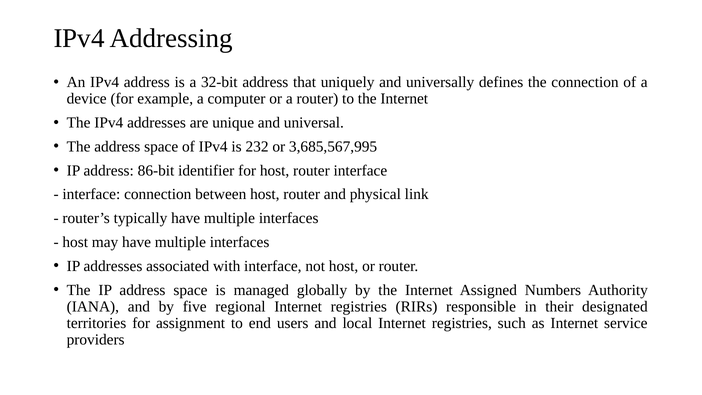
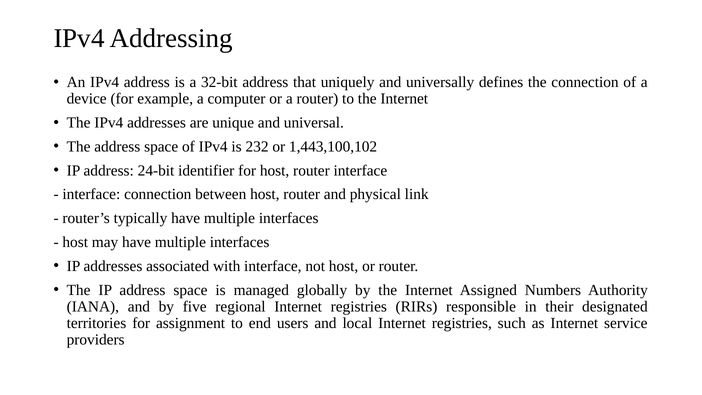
3,685,567,995: 3,685,567,995 -> 1,443,100,102 (333, 147)
86-bit: 86-bit -> 24-bit (156, 170)
